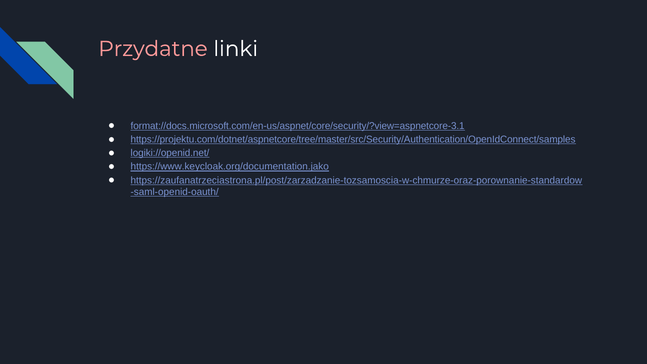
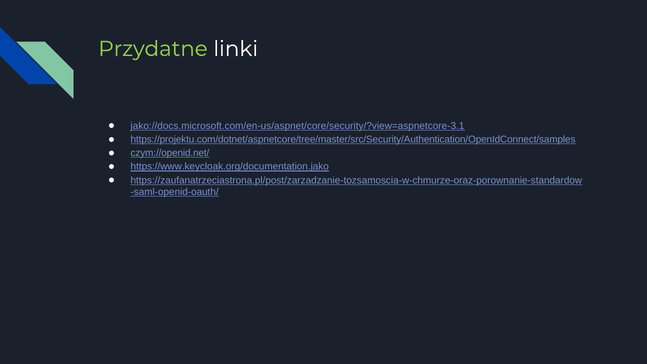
Przydatne colour: pink -> light green (153, 49)
format://docs.microsoft.com/en-us/aspnet/core/security/?view=aspnetcore-3.1: format://docs.microsoft.com/en-us/aspnet/core/security/?view=aspnetcore-3.1 -> jako://docs.microsoft.com/en-us/aspnet/core/security/?view=aspnetcore-3.1 (298, 126)
logiki://openid.net/: logiki://openid.net/ -> czym://openid.net/ (170, 153)
